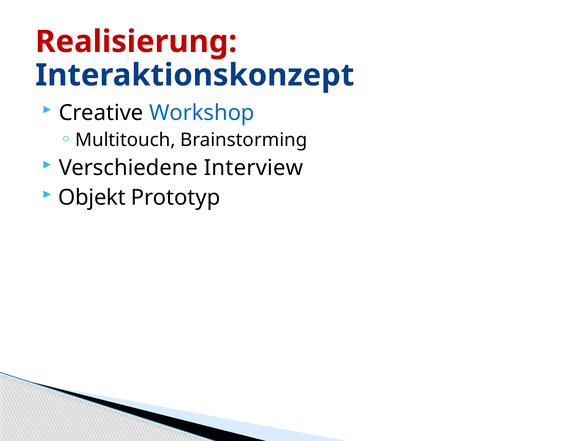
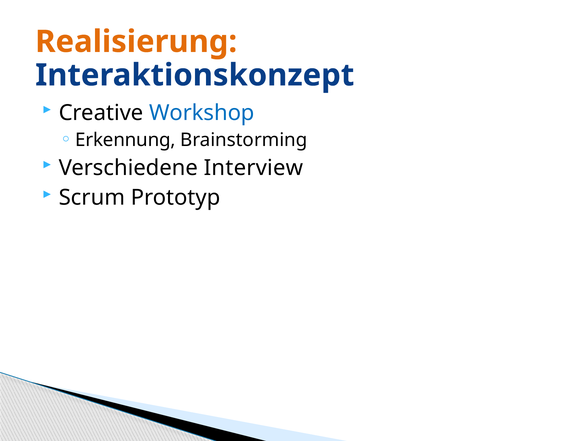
Realisierung colour: red -> orange (136, 42)
Multitouch: Multitouch -> Erkennung (125, 140)
Objekt: Objekt -> Scrum (92, 198)
